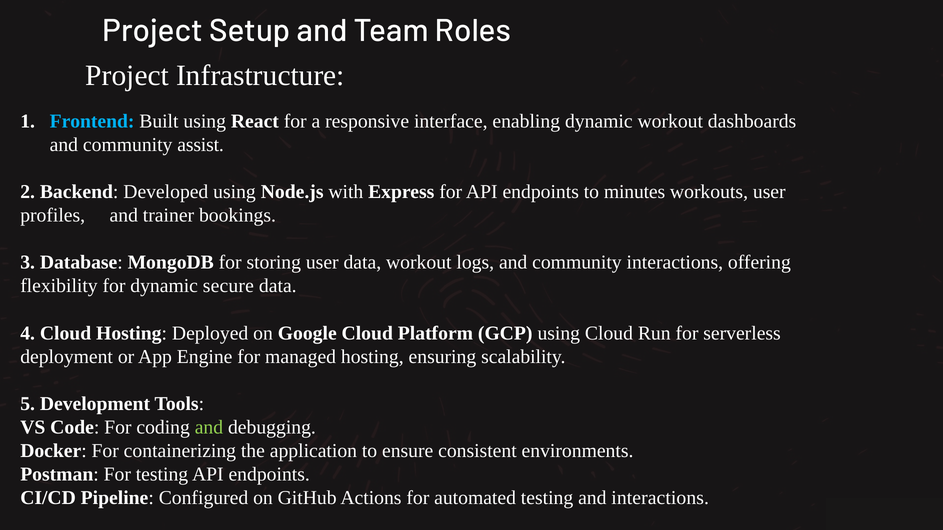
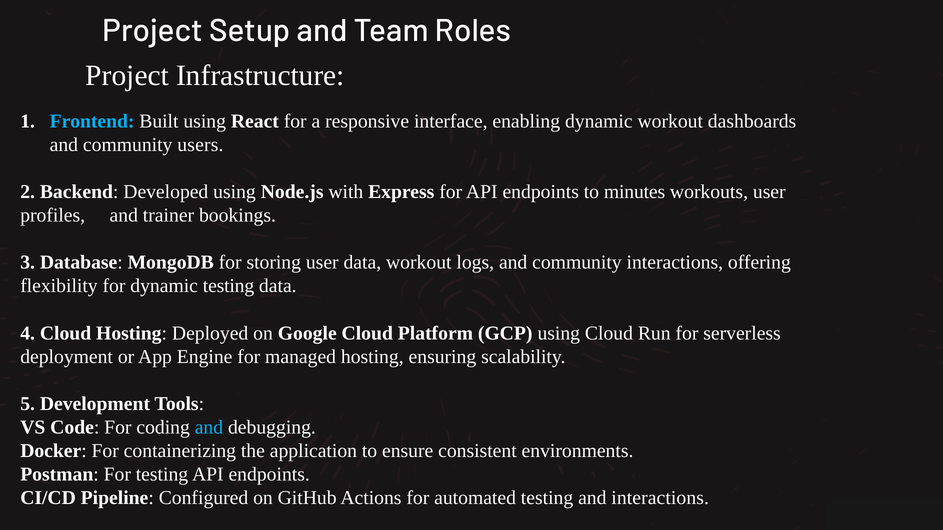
assist: assist -> users (200, 145)
dynamic secure: secure -> testing (229, 286)
and colour: light green -> light blue (209, 428)
